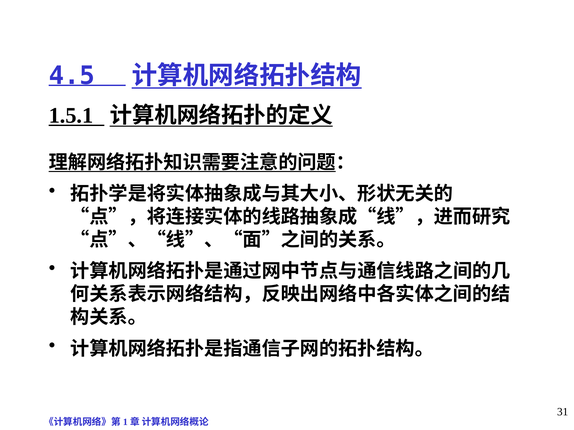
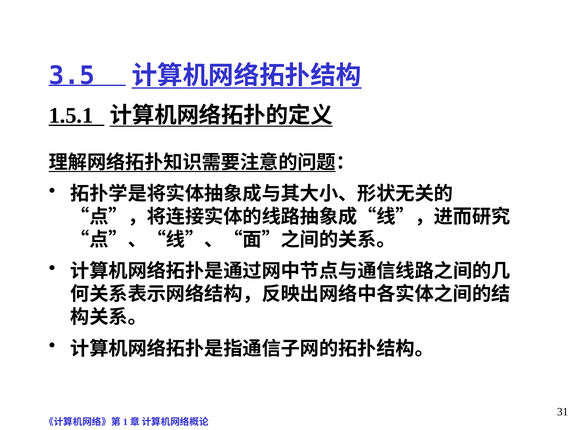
4.5: 4.5 -> 3.5 (72, 76)
